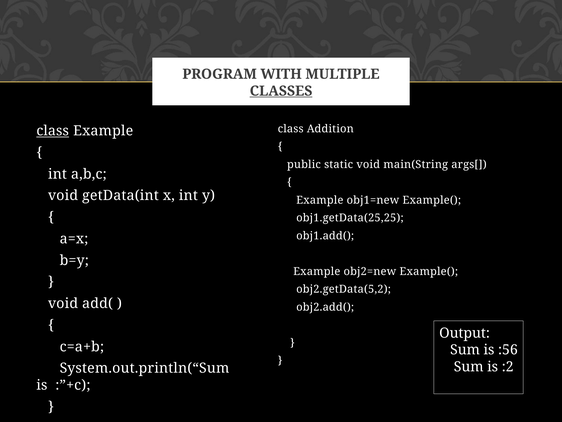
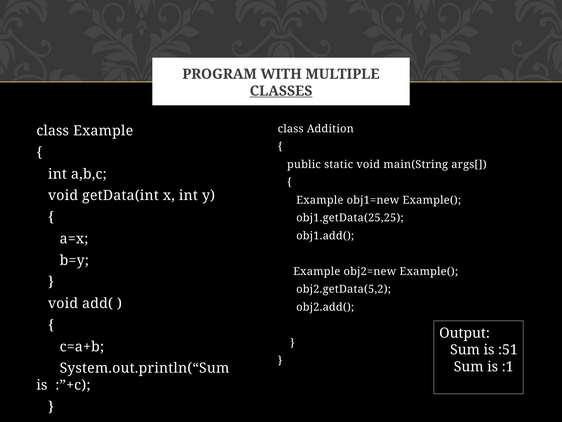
class underline: present -> none (53, 131)
:56: :56 -> :51 (508, 350)
:2: :2 -> :1 (508, 366)
